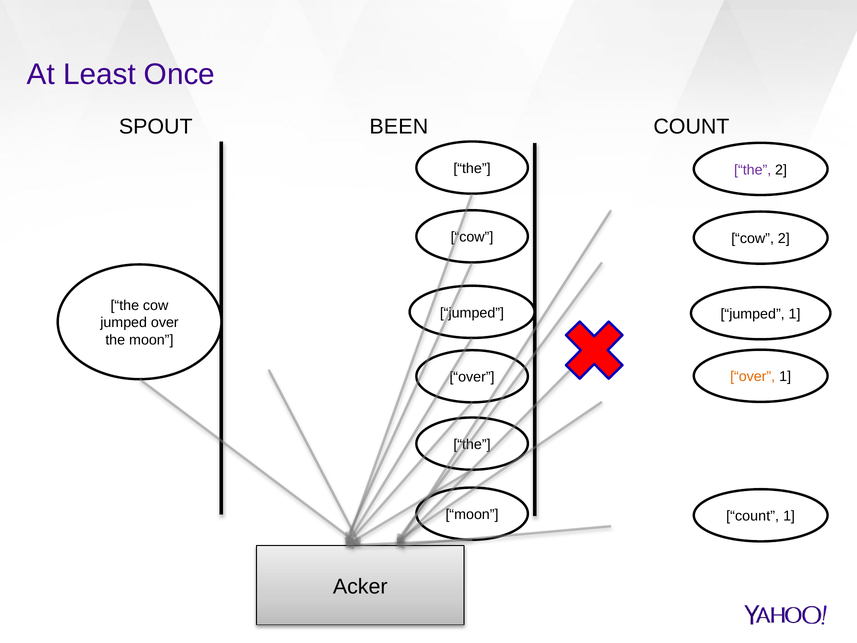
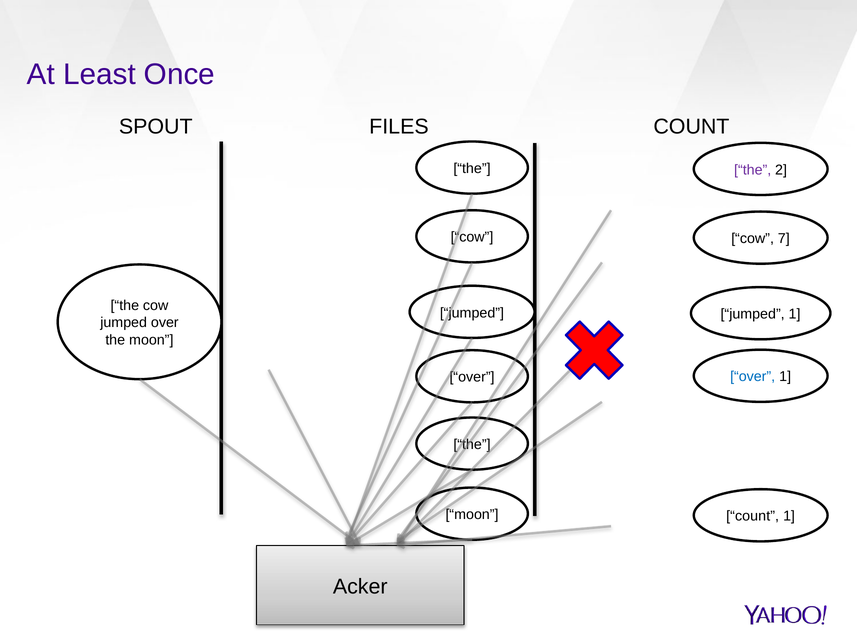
BEEN: BEEN -> FILES (399, 127)
cow 2: 2 -> 7 (784, 239)
over colour: orange -> blue (753, 377)
